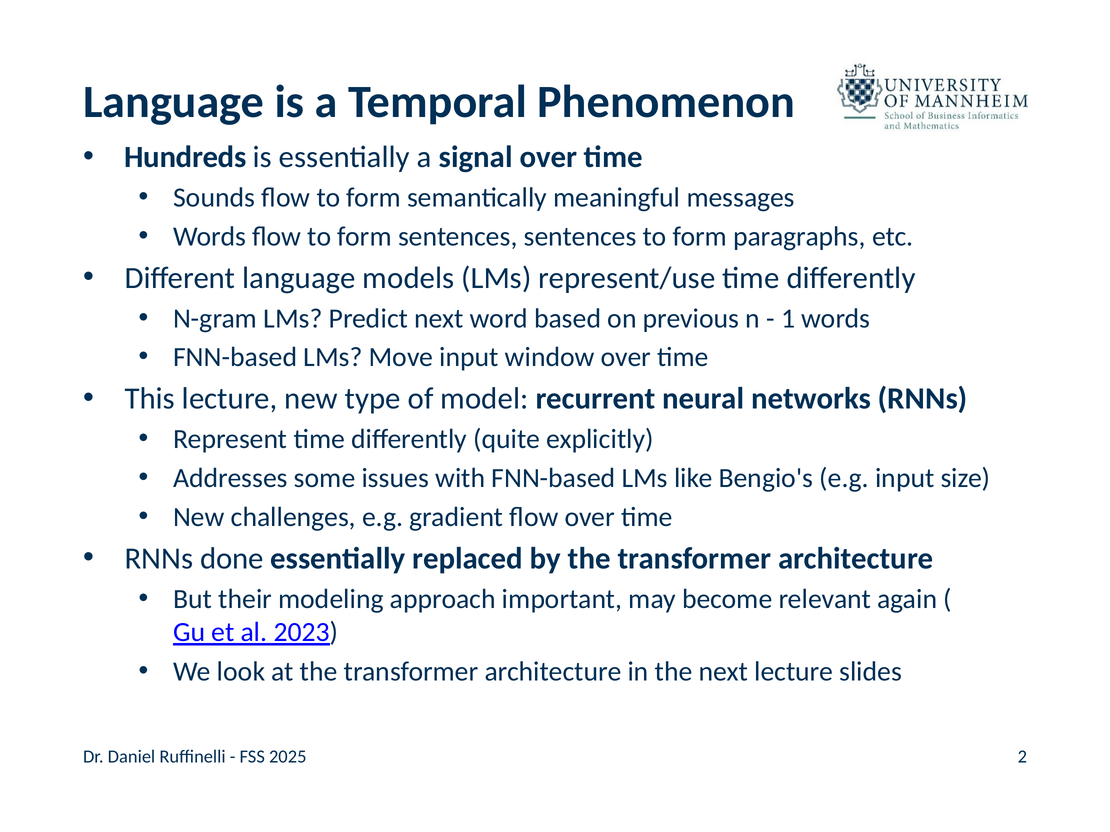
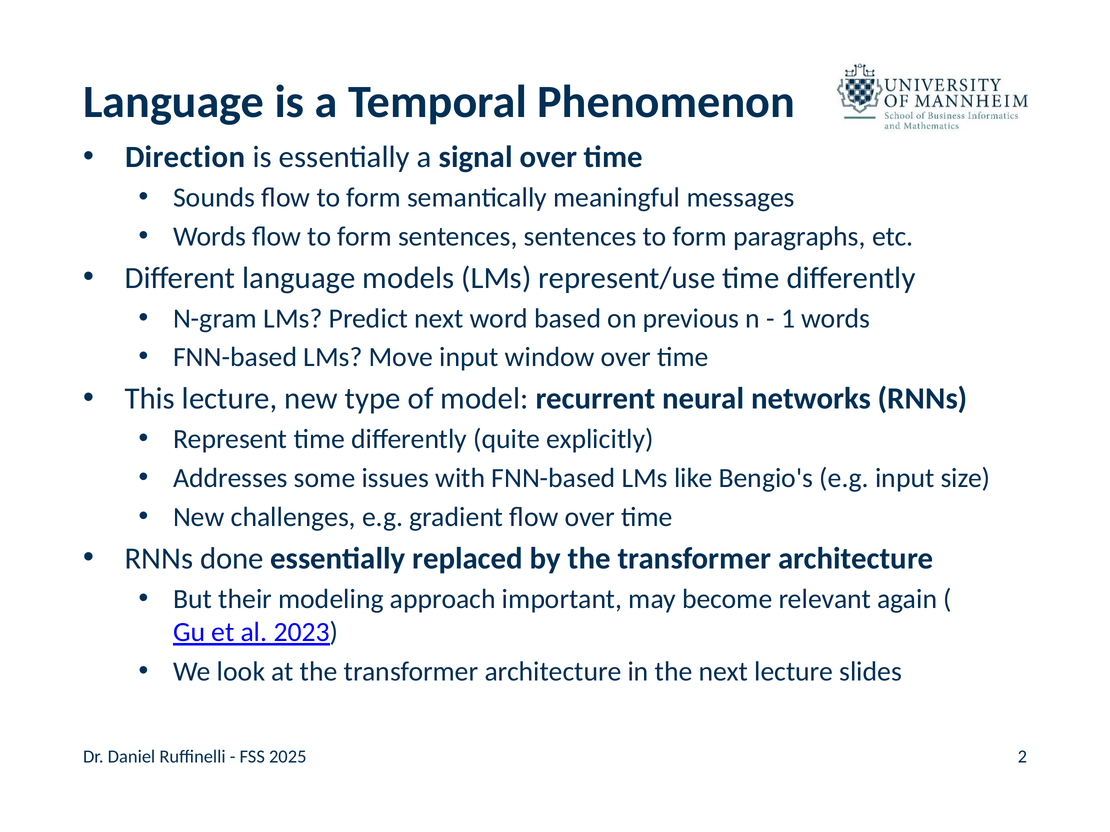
Hundreds: Hundreds -> Direction (185, 157)
